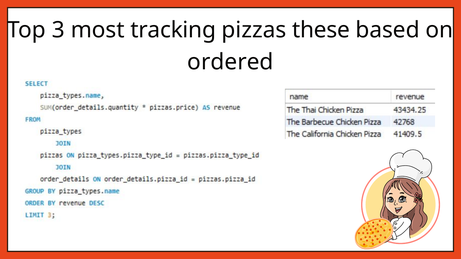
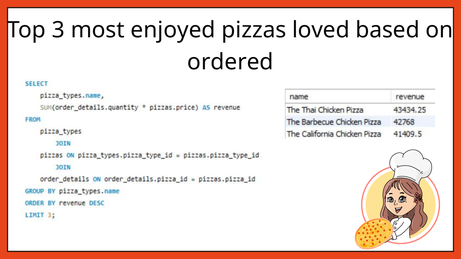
tracking: tracking -> enjoyed (173, 30)
these: these -> loved (321, 30)
